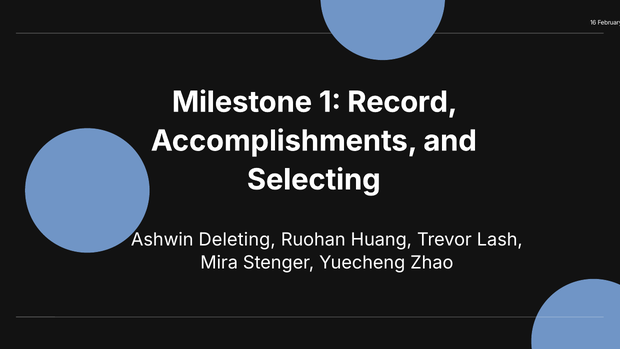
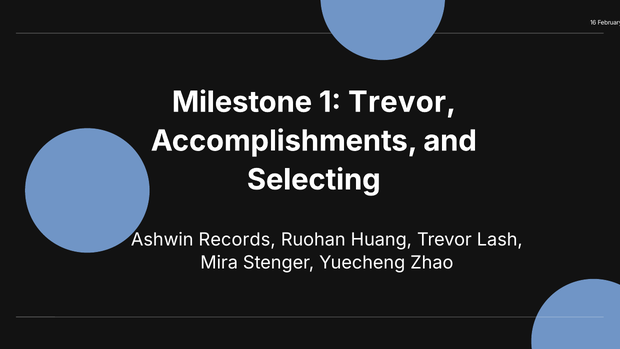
1 Record: Record -> Trevor (402, 102)
Deleting: Deleting -> Records (237, 240)
